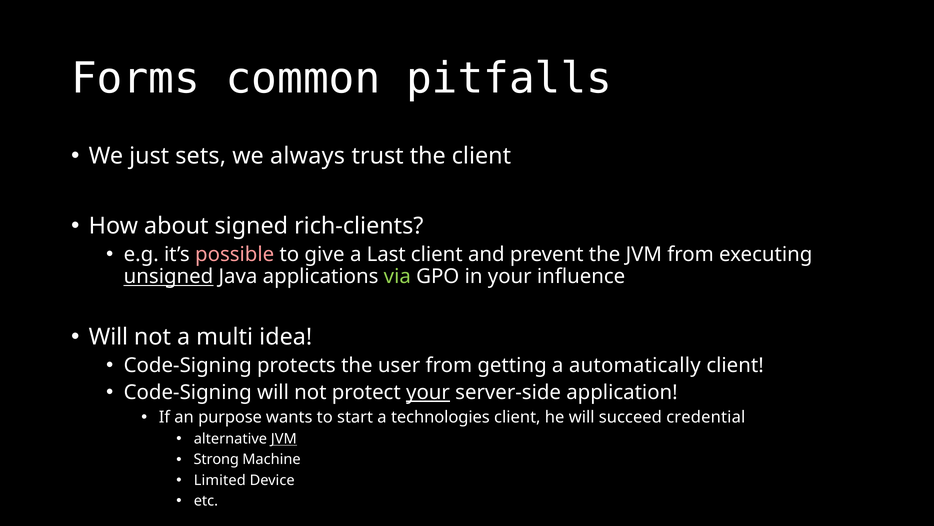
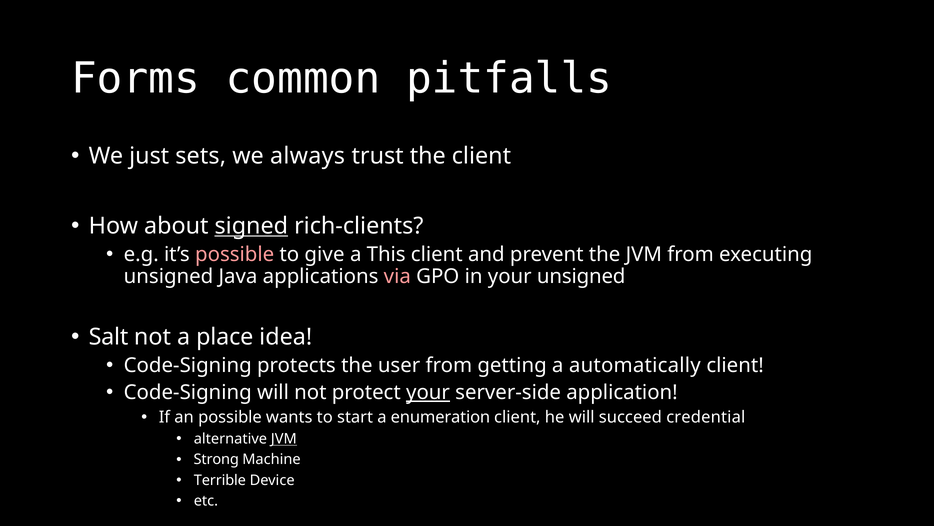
signed underline: none -> present (251, 226)
Last: Last -> This (386, 254)
unsigned underline: present -> none (169, 276)
via colour: light green -> pink (397, 276)
your influence: influence -> unsigned (581, 276)
Will: Will -> Salt (108, 337)
multi: multi -> place (225, 337)
an purpose: purpose -> possible (230, 417)
technologies: technologies -> enumeration (440, 417)
Limited: Limited -> Terrible (220, 480)
